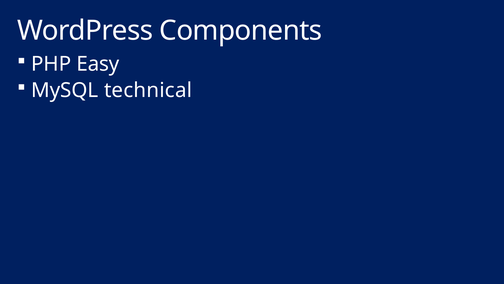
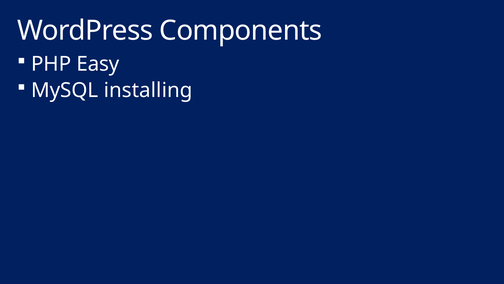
technical: technical -> installing (148, 90)
